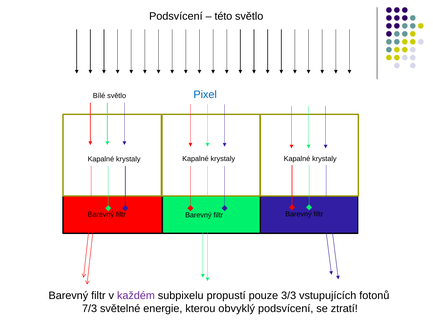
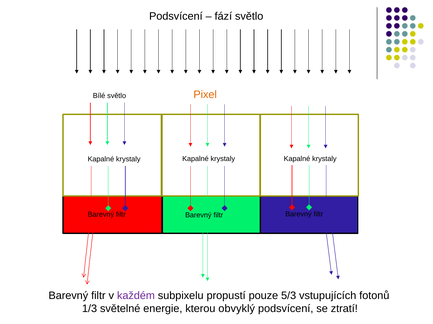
této: této -> fází (223, 16)
Pixel colour: blue -> orange (205, 95)
3/3: 3/3 -> 5/3 (289, 296)
7/3: 7/3 -> 1/3 (90, 309)
